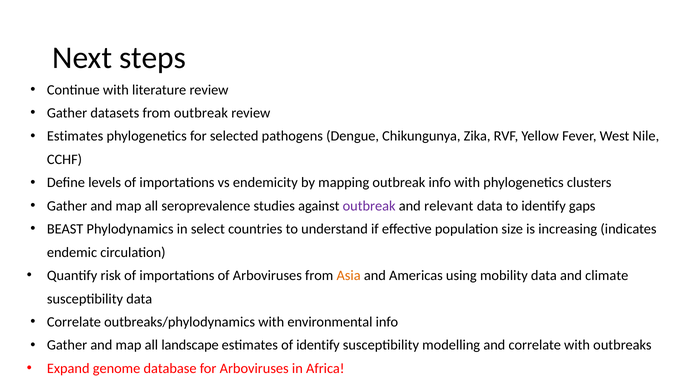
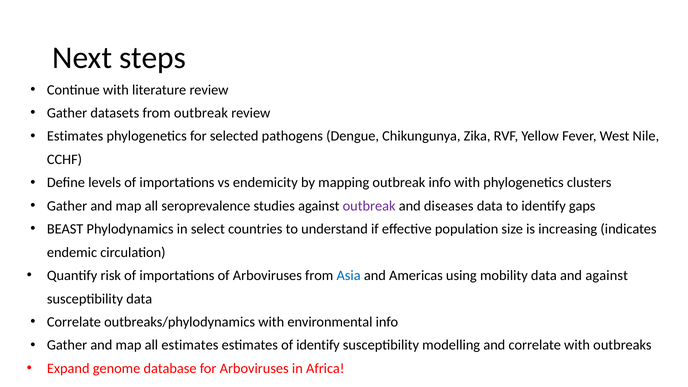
relevant: relevant -> diseases (449, 206)
Asia colour: orange -> blue (349, 276)
and climate: climate -> against (607, 276)
all landscape: landscape -> estimates (190, 345)
